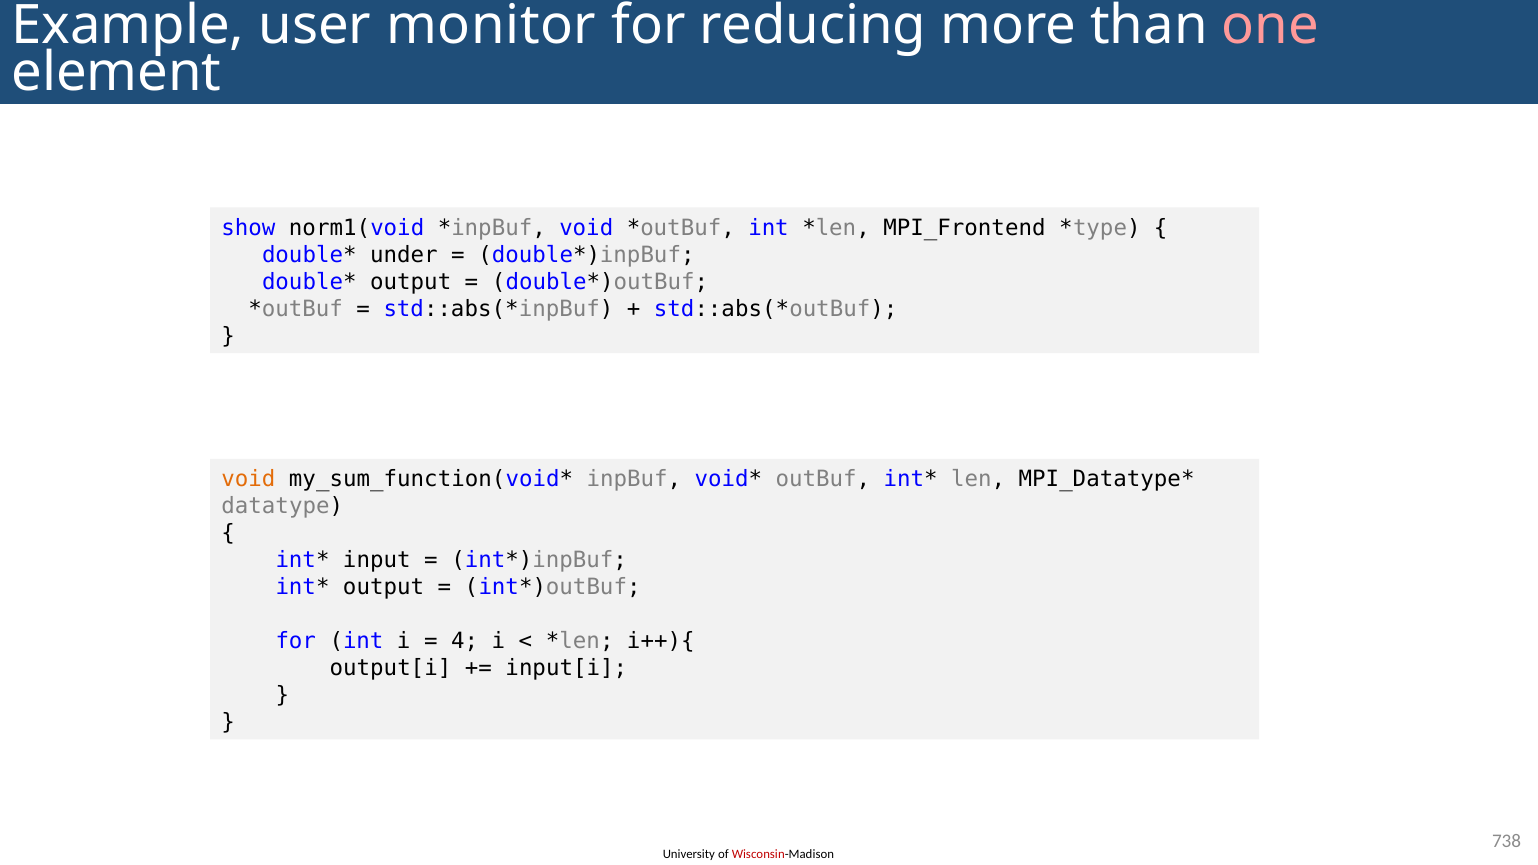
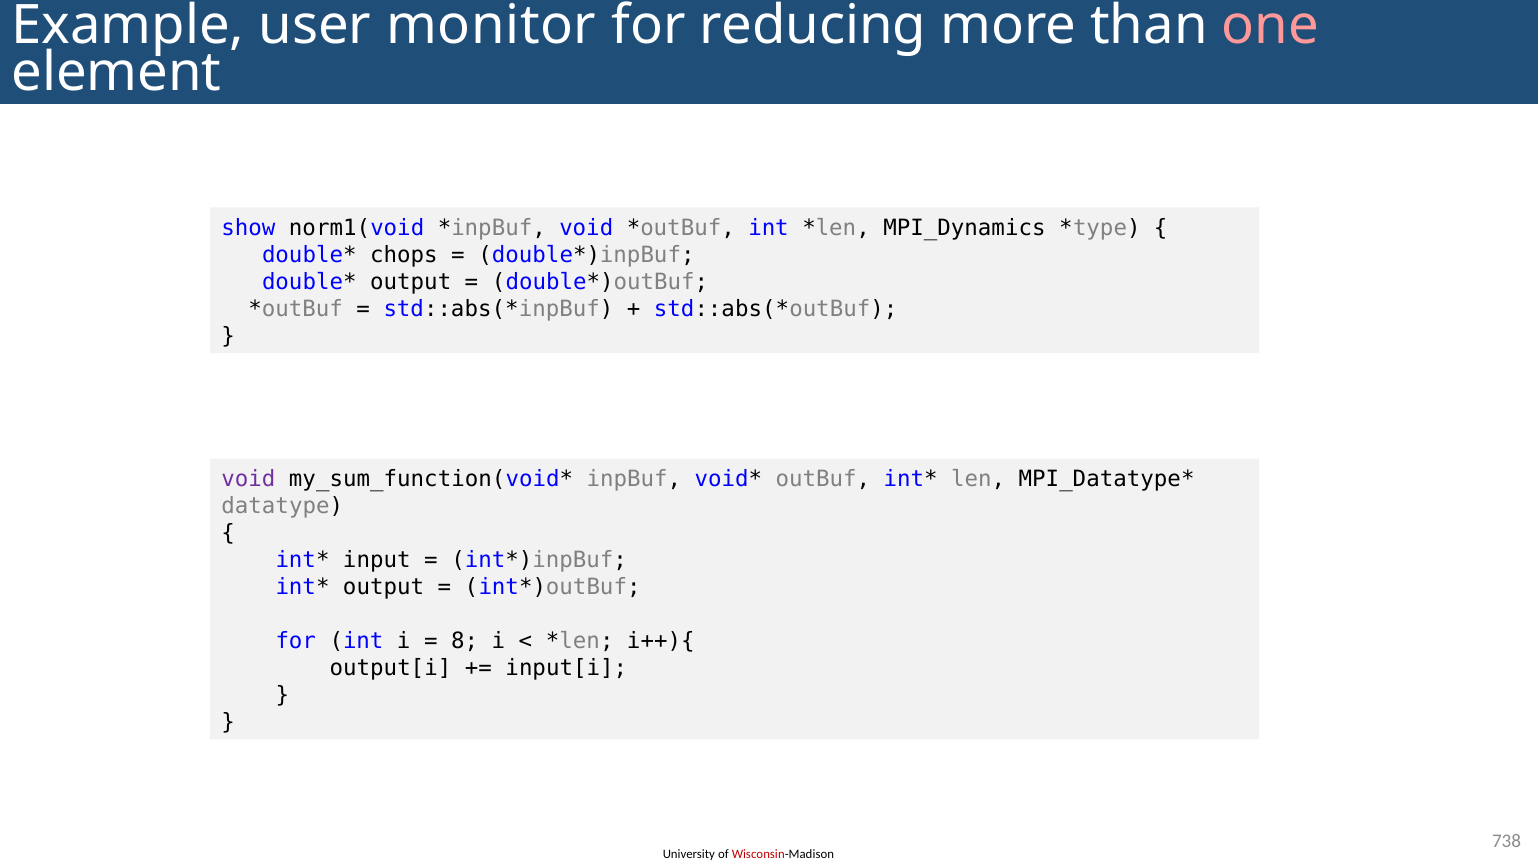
MPI_Frontend: MPI_Frontend -> MPI_Dynamics (964, 228)
under: under -> chops (404, 255)
void colour: orange -> purple (248, 480)
4: 4 -> 8 (465, 641)
